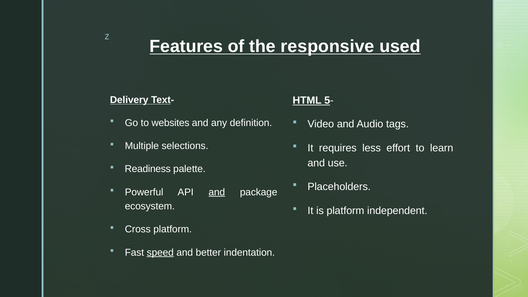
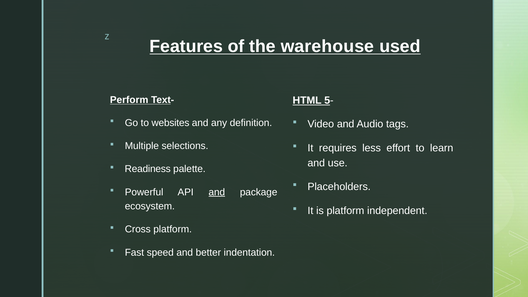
responsive: responsive -> warehouse (327, 46)
Delivery: Delivery -> Perform (129, 100)
speed underline: present -> none (160, 252)
